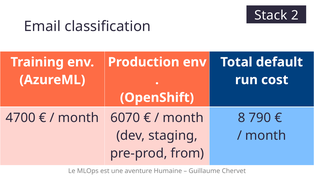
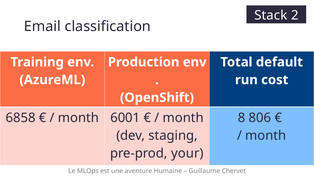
4700: 4700 -> 6858 (21, 118)
6070: 6070 -> 6001 (125, 118)
790: 790 -> 806 (260, 118)
from: from -> your (187, 154)
